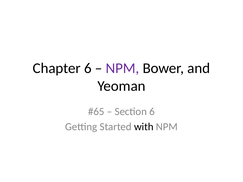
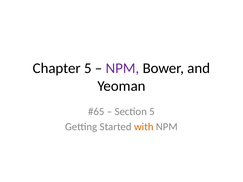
Chapter 6: 6 -> 5 (88, 68)
Section 6: 6 -> 5 (152, 112)
with colour: black -> orange (144, 127)
